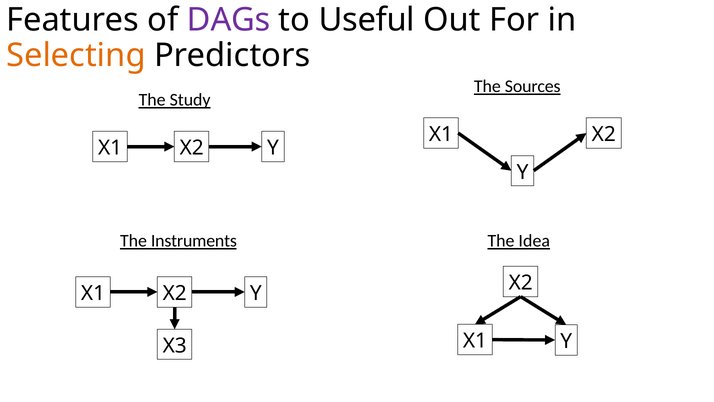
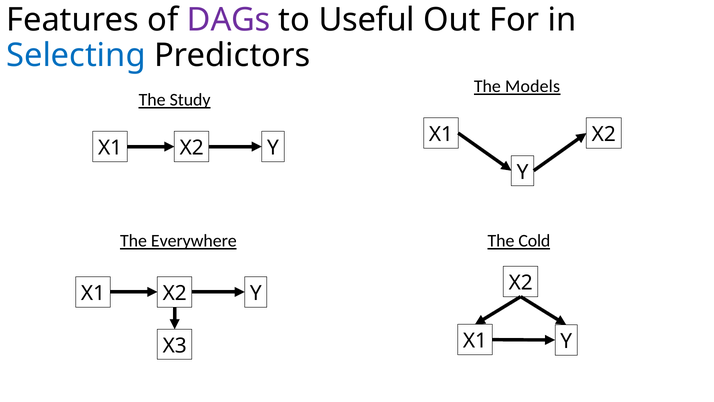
Selecting colour: orange -> blue (76, 55)
Sources: Sources -> Models (533, 86)
Instruments: Instruments -> Everywhere (194, 241)
Idea: Idea -> Cold (534, 241)
